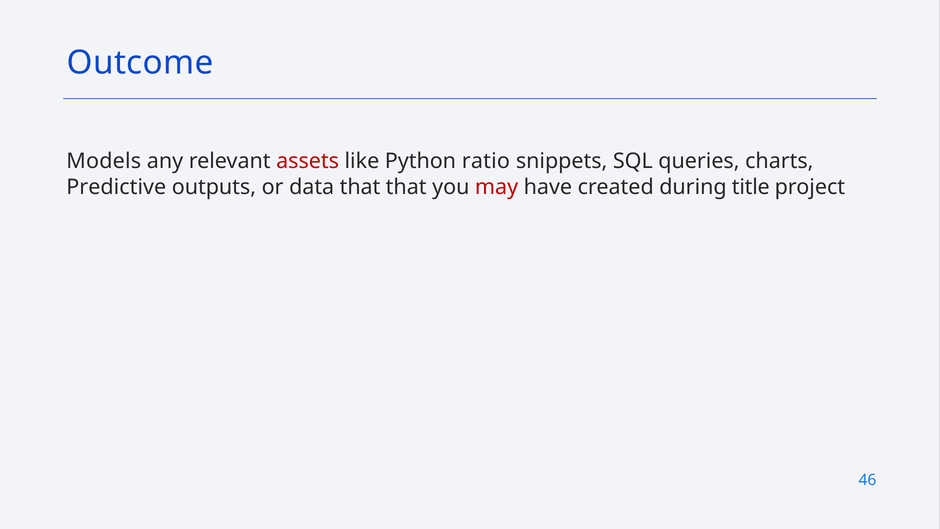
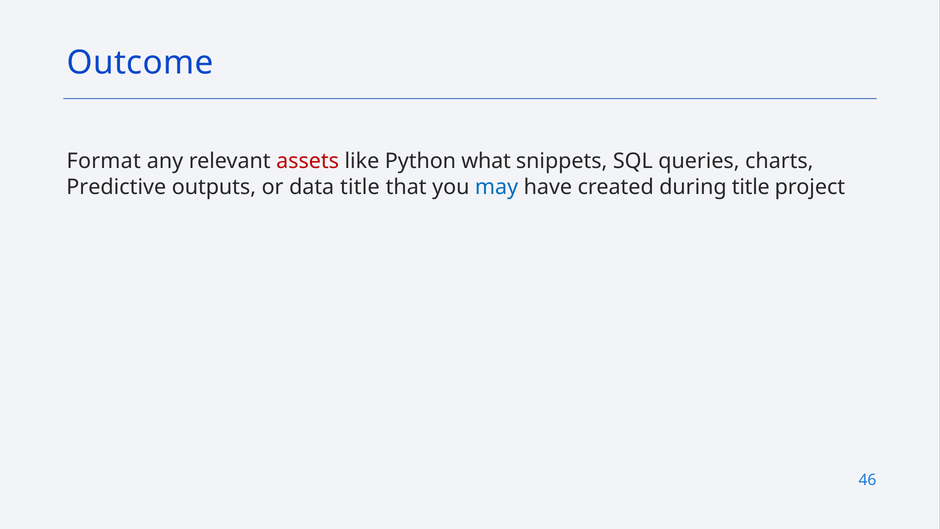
Models: Models -> Format (104, 161)
ratio: ratio -> what (486, 161)
data that: that -> title (360, 187)
may colour: red -> blue (497, 187)
